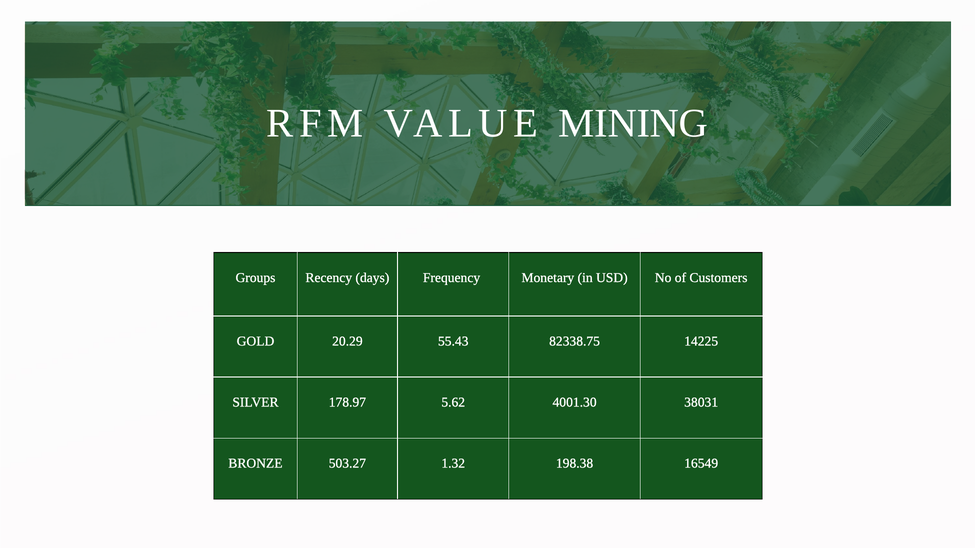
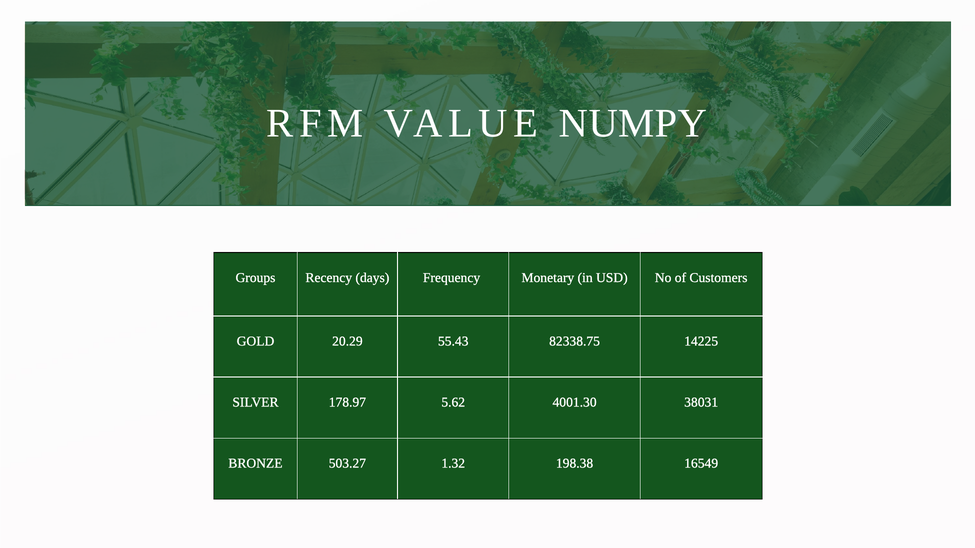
MINING: MINING -> NUMPY (633, 123)
